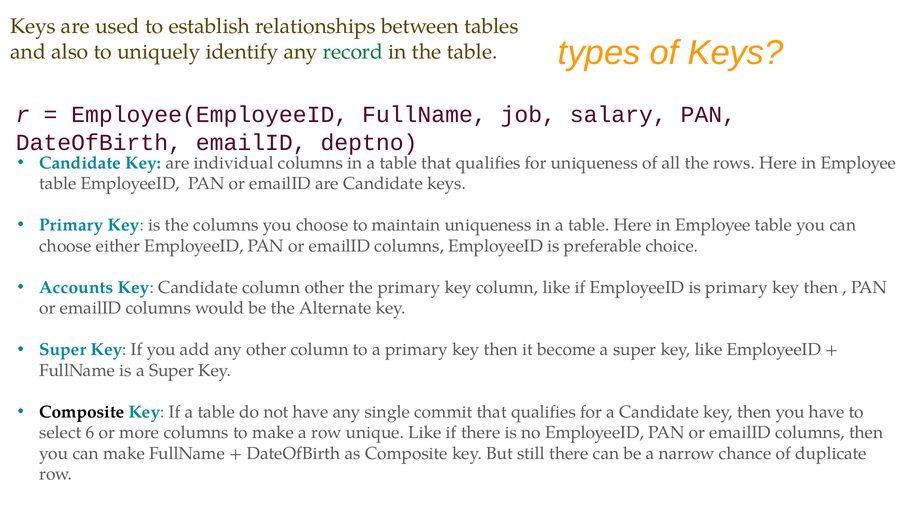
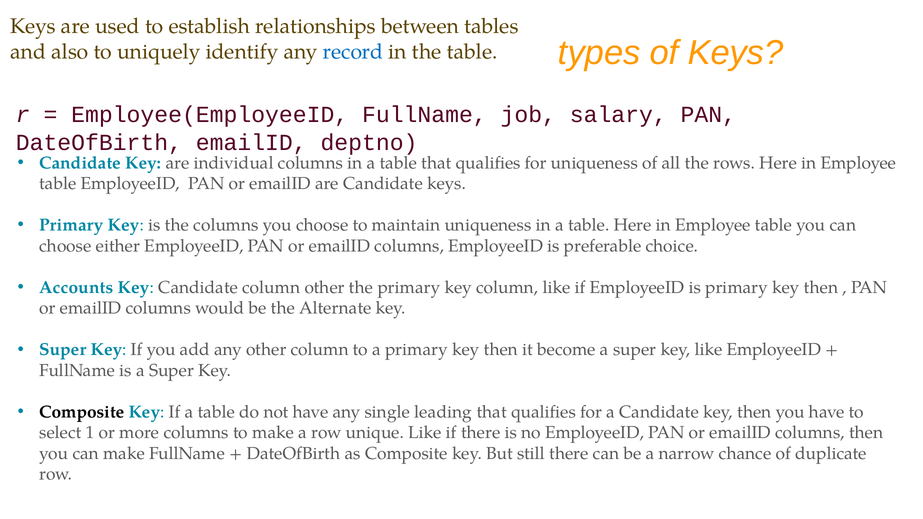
record colour: green -> blue (353, 52)
commit: commit -> leading (443, 412)
6: 6 -> 1 (90, 433)
